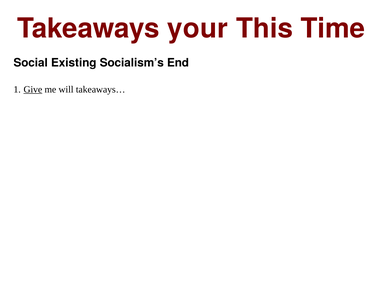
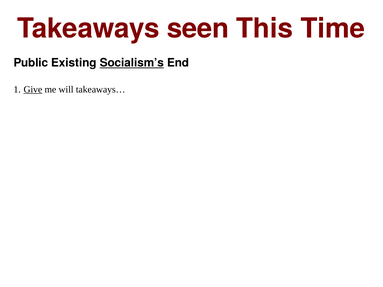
your: your -> seen (198, 28)
Social: Social -> Public (31, 63)
Socialism’s underline: none -> present (132, 63)
